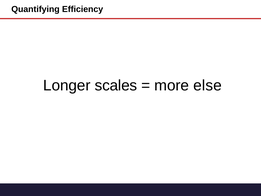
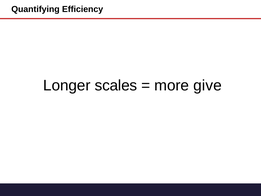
else: else -> give (208, 85)
